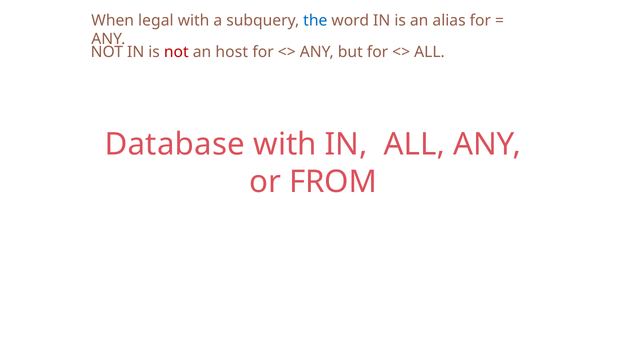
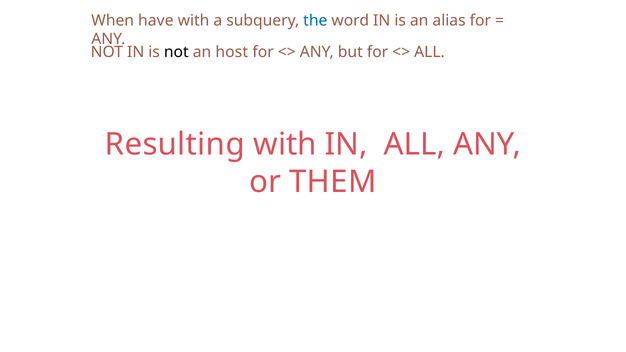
legal: legal -> have (156, 20)
not colour: red -> black (176, 52)
Database: Database -> Resulting (175, 145)
FROM: FROM -> THEM (333, 182)
